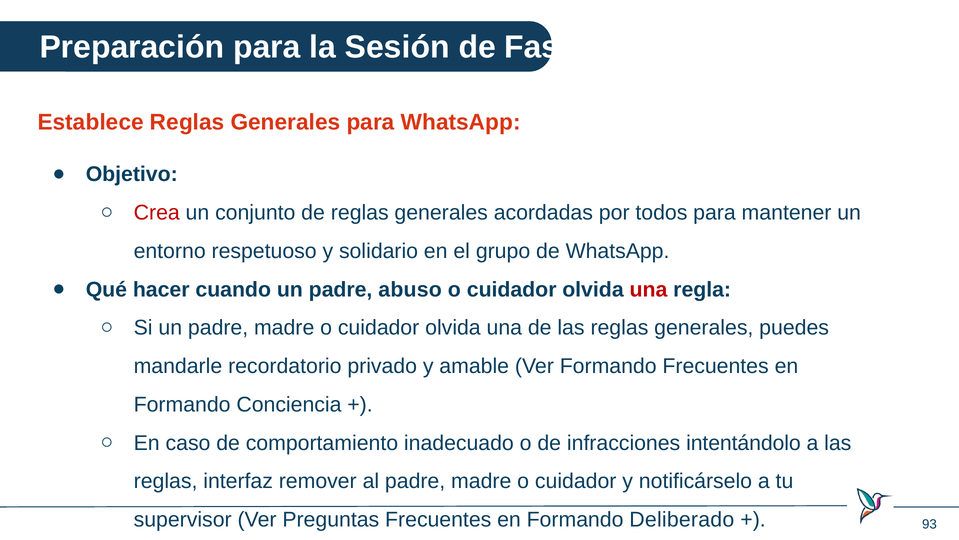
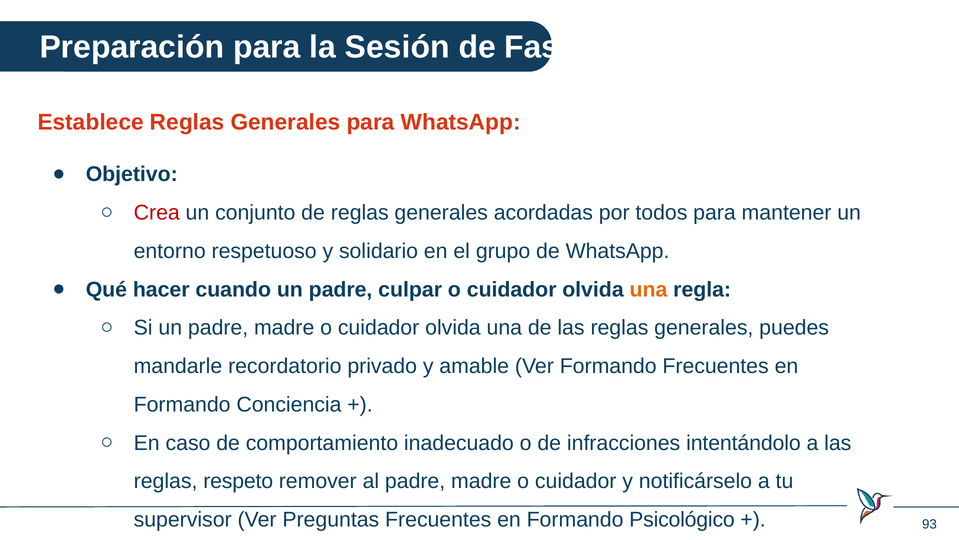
abuso: abuso -> culpar (410, 289)
una colour: red -> orange (649, 289)
interfaz: interfaz -> respeto (238, 481)
Deliberado: Deliberado -> Psicológico (682, 519)
